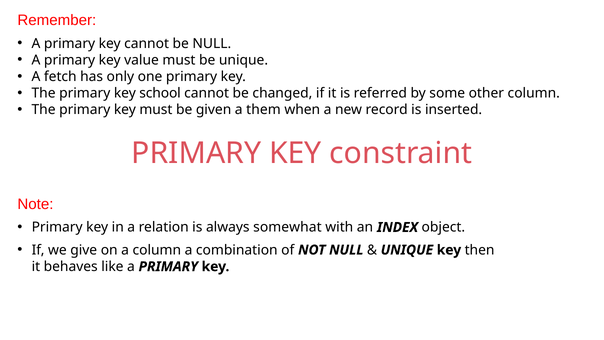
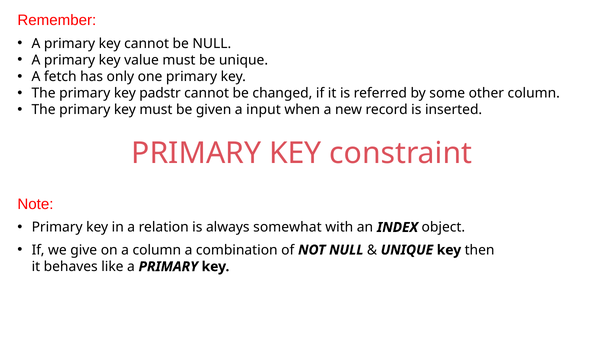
school: school -> padstr (160, 93)
them: them -> input (264, 110)
